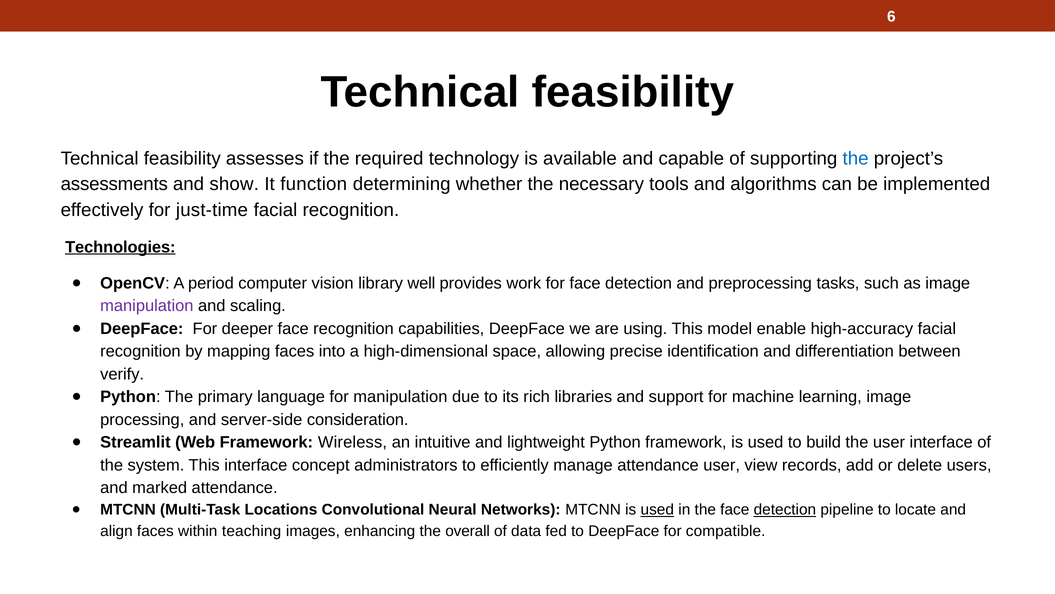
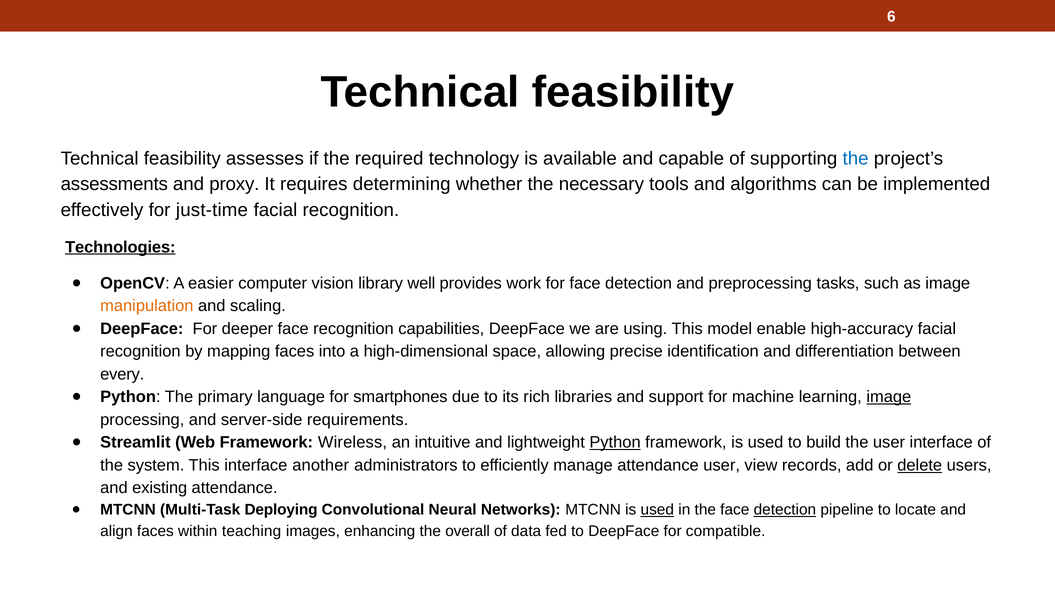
show: show -> proxy (234, 184)
function: function -> requires (314, 184)
period: period -> easier (211, 283)
manipulation colour: purple -> orange (147, 306)
verify: verify -> every (122, 374)
for manipulation: manipulation -> smartphones (400, 397)
image underline: none -> present (889, 397)
consideration: consideration -> requirements (358, 419)
Python underline: none -> present (615, 442)
concept: concept -> another (321, 465)
delete underline: none -> present (920, 465)
marked: marked -> existing (160, 487)
Locations: Locations -> Deploying (281, 509)
